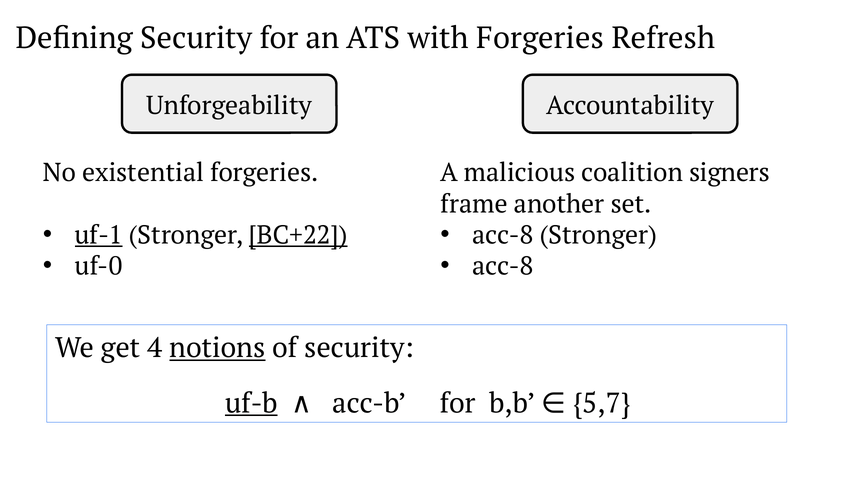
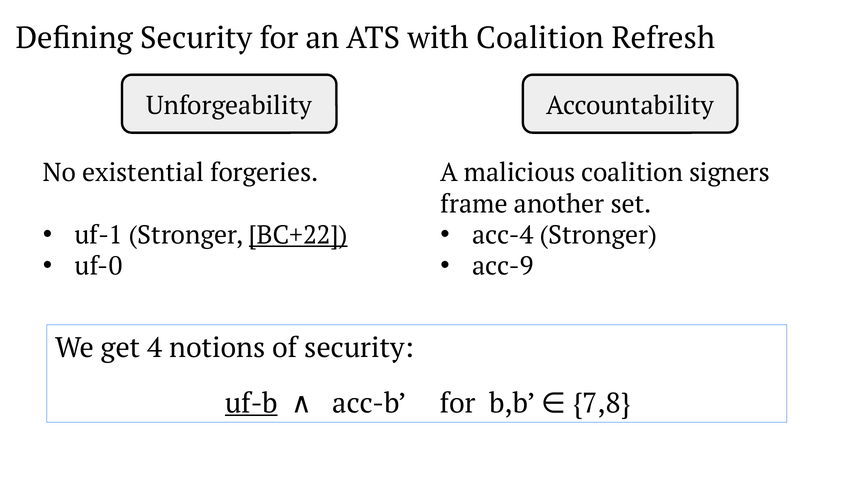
with Forgeries: Forgeries -> Coalition (540, 38)
uf-1 underline: present -> none (99, 235)
acc-8: acc-8 -> acc-4 (503, 235)
acc-8: acc-8 -> acc-9 (503, 266)
notions underline: present -> none (217, 348)
5,7: 5,7 -> 7,8 (602, 403)
